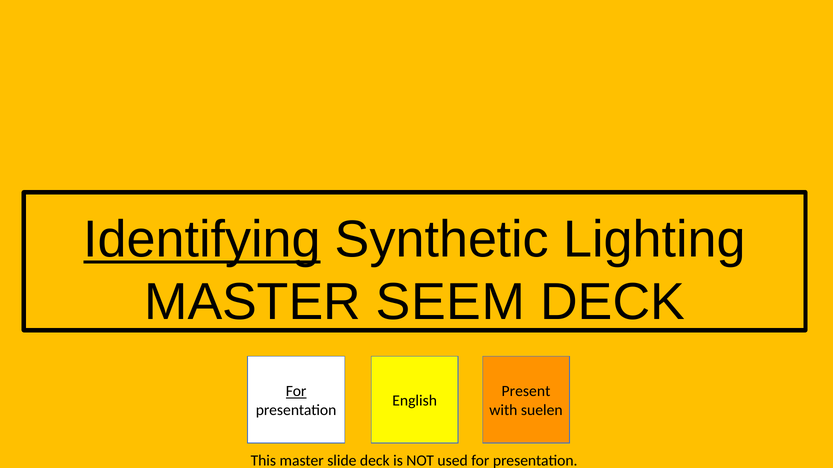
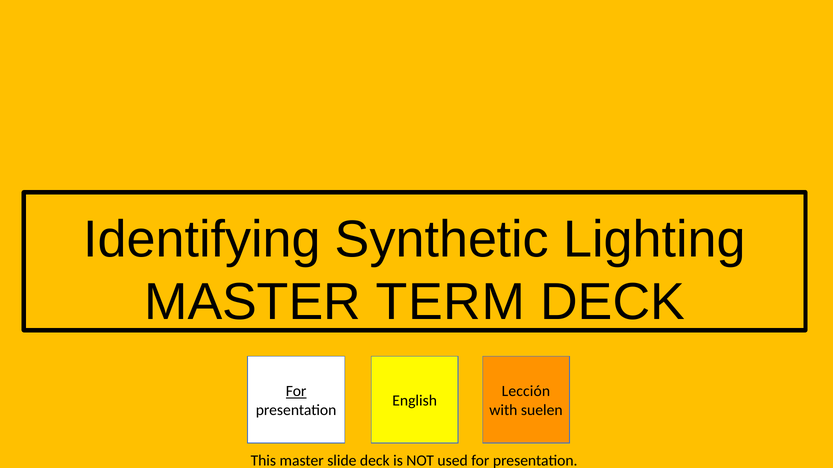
Identifying underline: present -> none (202, 240)
SEEM: SEEM -> TERM (450, 302)
Present: Present -> Lección (526, 392)
